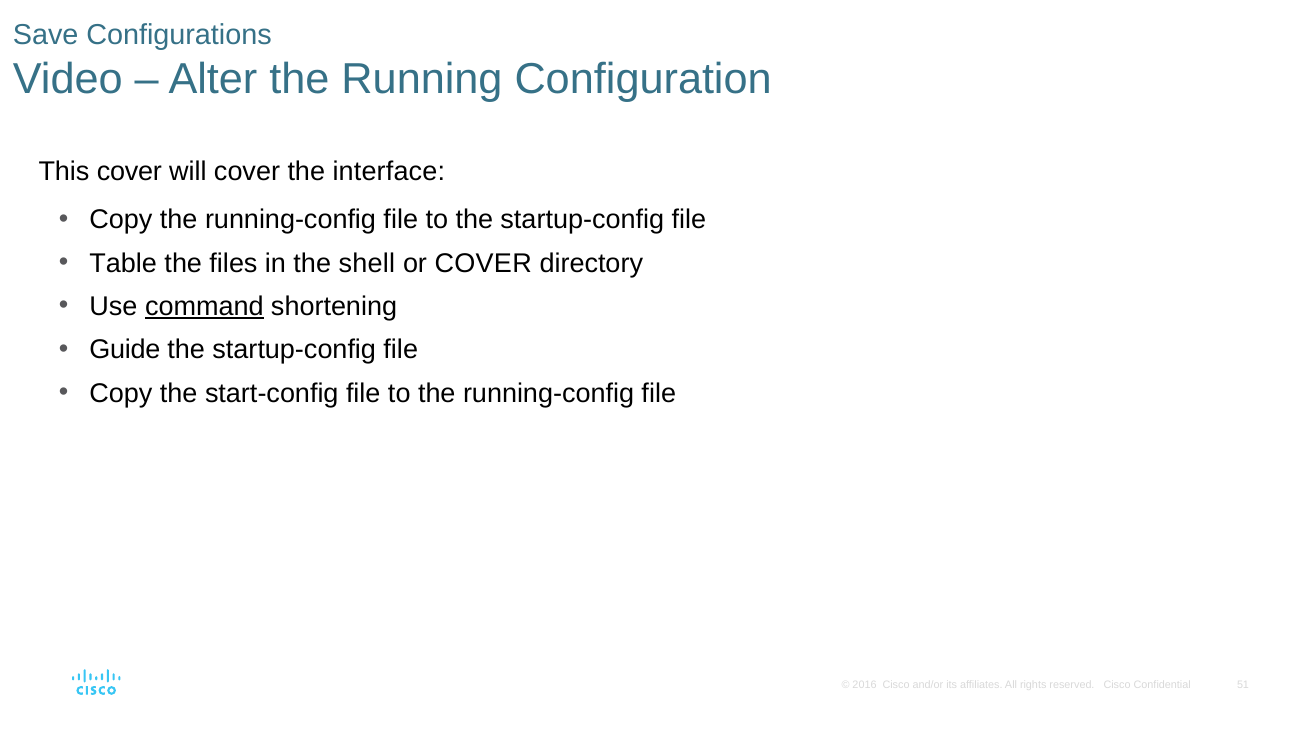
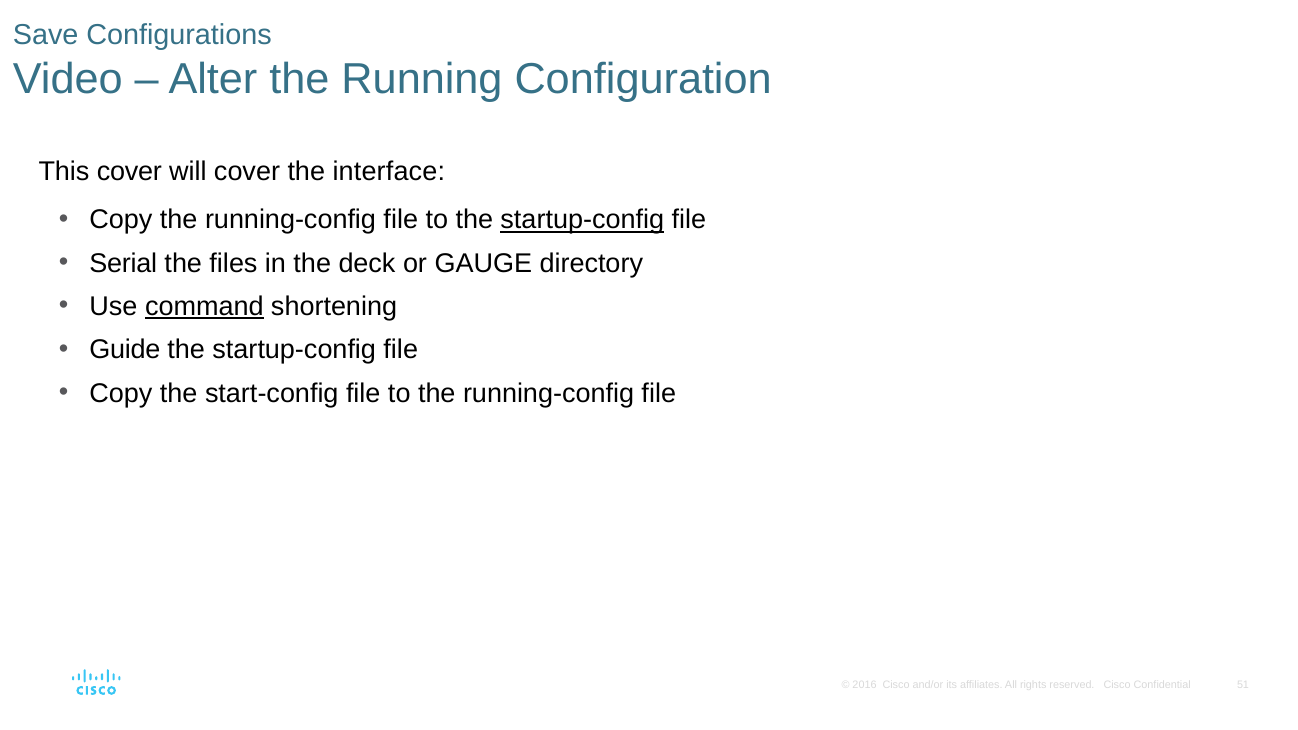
startup-config underline: none -> present (582, 220)
Table: Table -> Serial (123, 263)
shell: shell -> deck (367, 263)
or COVER: COVER -> GAUGE (483, 263)
